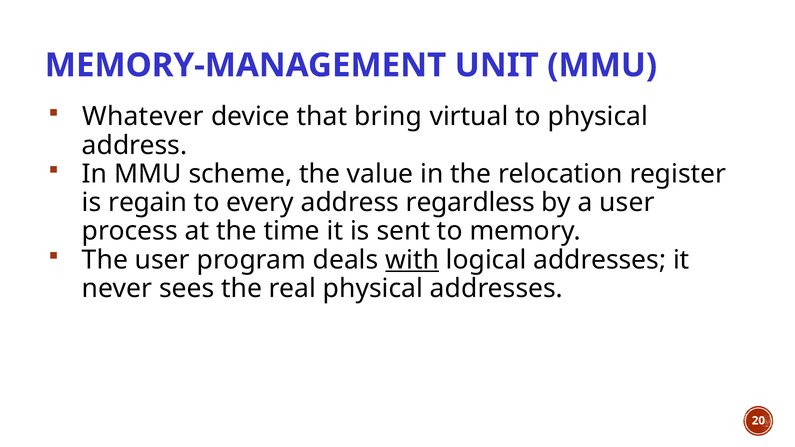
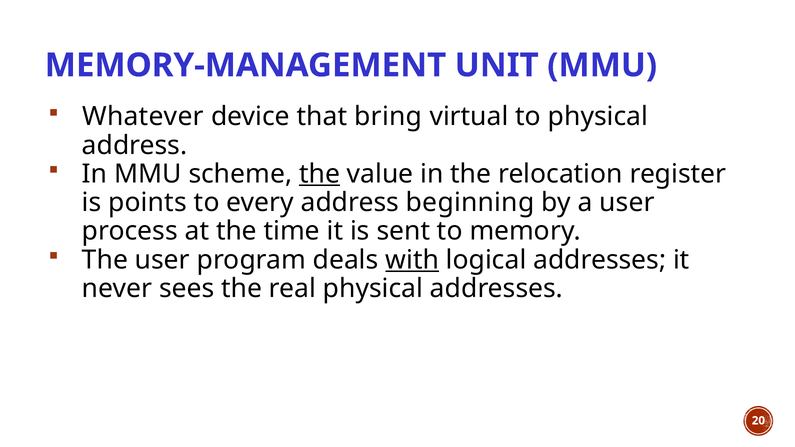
the underline: none -> present (319, 174)
regain: regain -> points (148, 203)
regardless: regardless -> beginning (470, 203)
